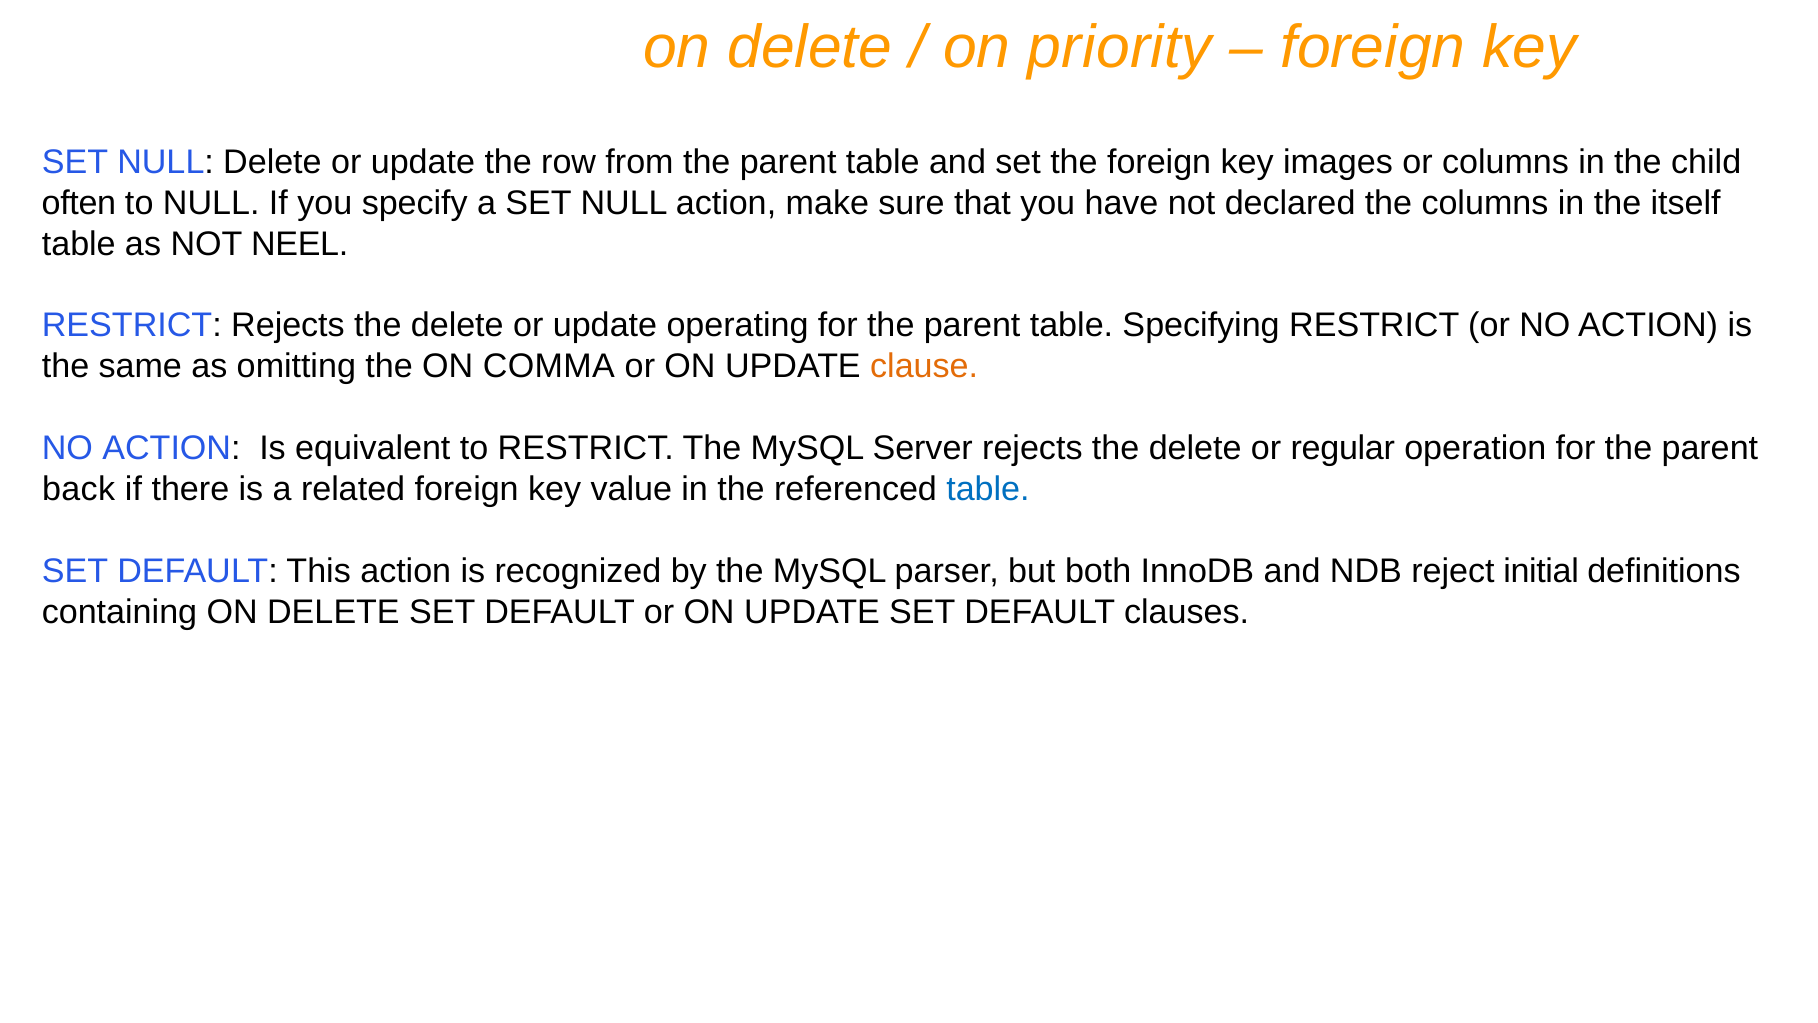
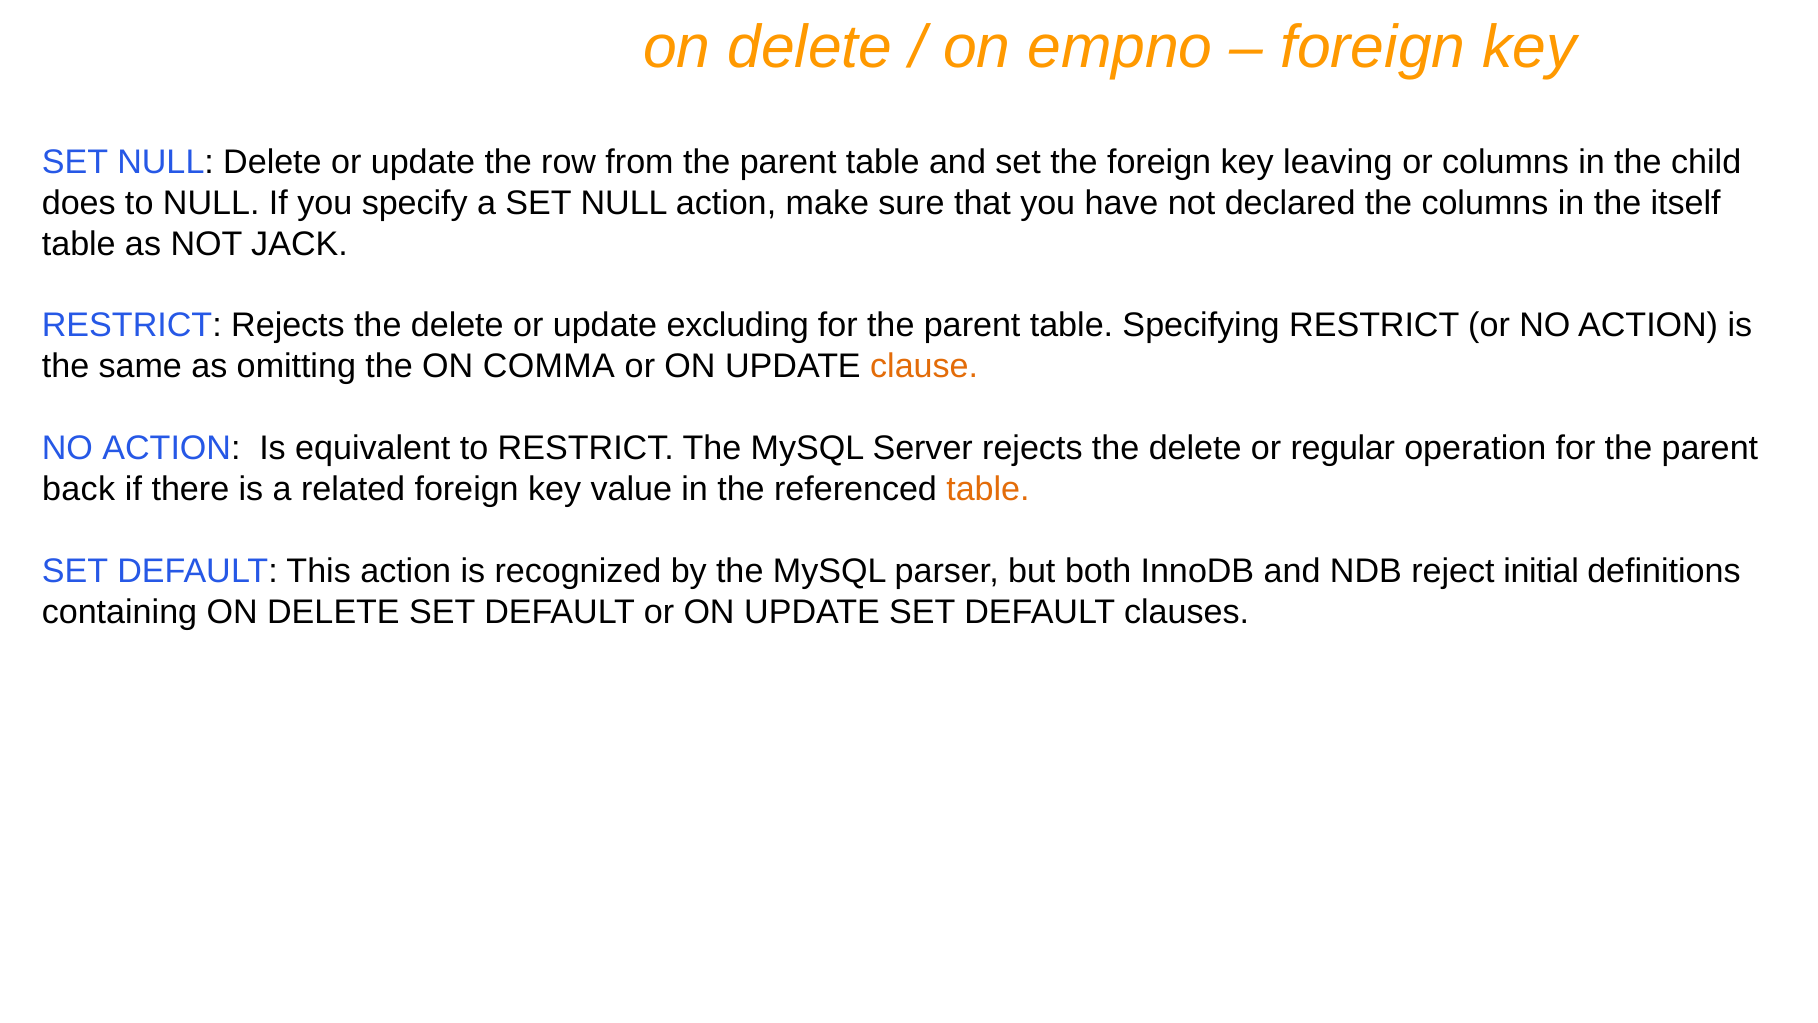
priority: priority -> empno (1120, 47)
images: images -> leaving (1338, 162)
often: often -> does (79, 203)
NEEL: NEEL -> JACK (300, 244)
operating: operating -> excluding (738, 325)
table colour: blue -> orange (988, 489)
